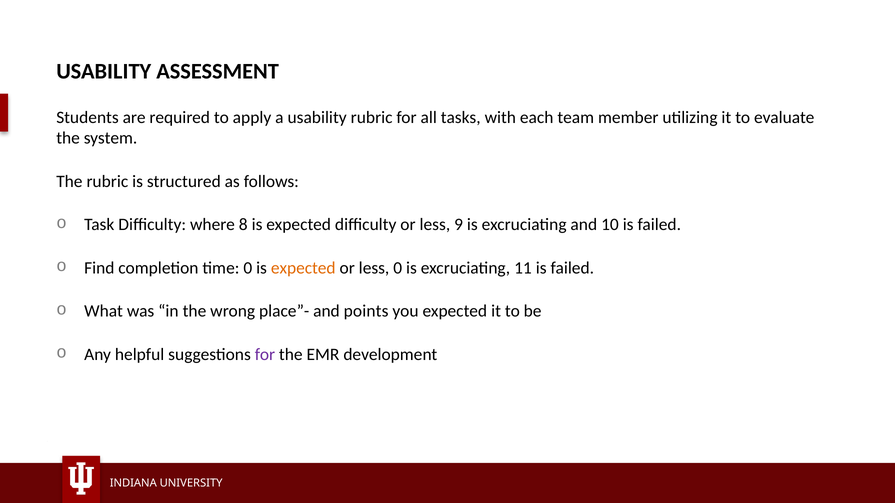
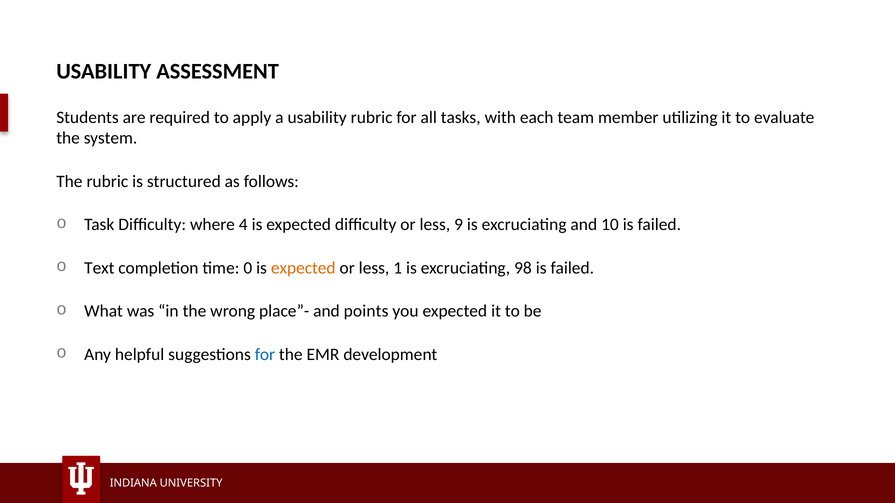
8: 8 -> 4 (243, 225)
Find: Find -> Text (99, 268)
less 0: 0 -> 1 (398, 268)
11: 11 -> 98 (523, 268)
for colour: purple -> blue (265, 355)
